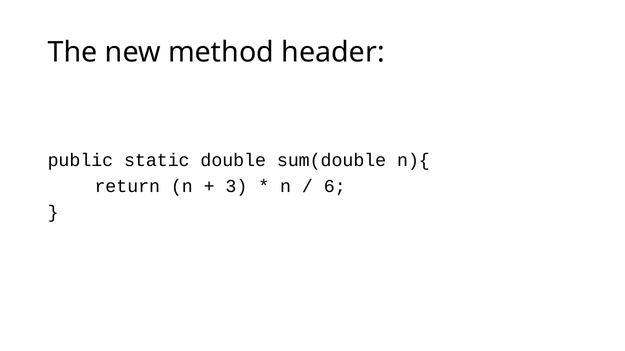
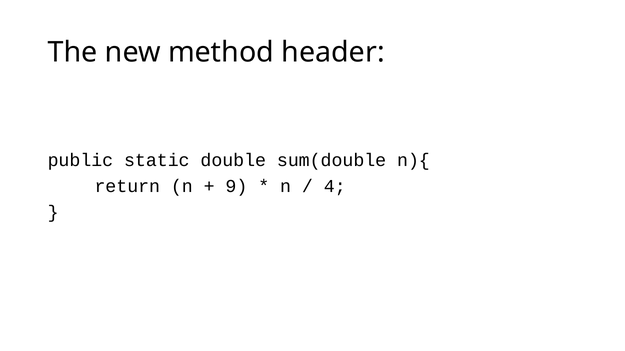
3: 3 -> 9 (236, 186)
6: 6 -> 4 (335, 186)
